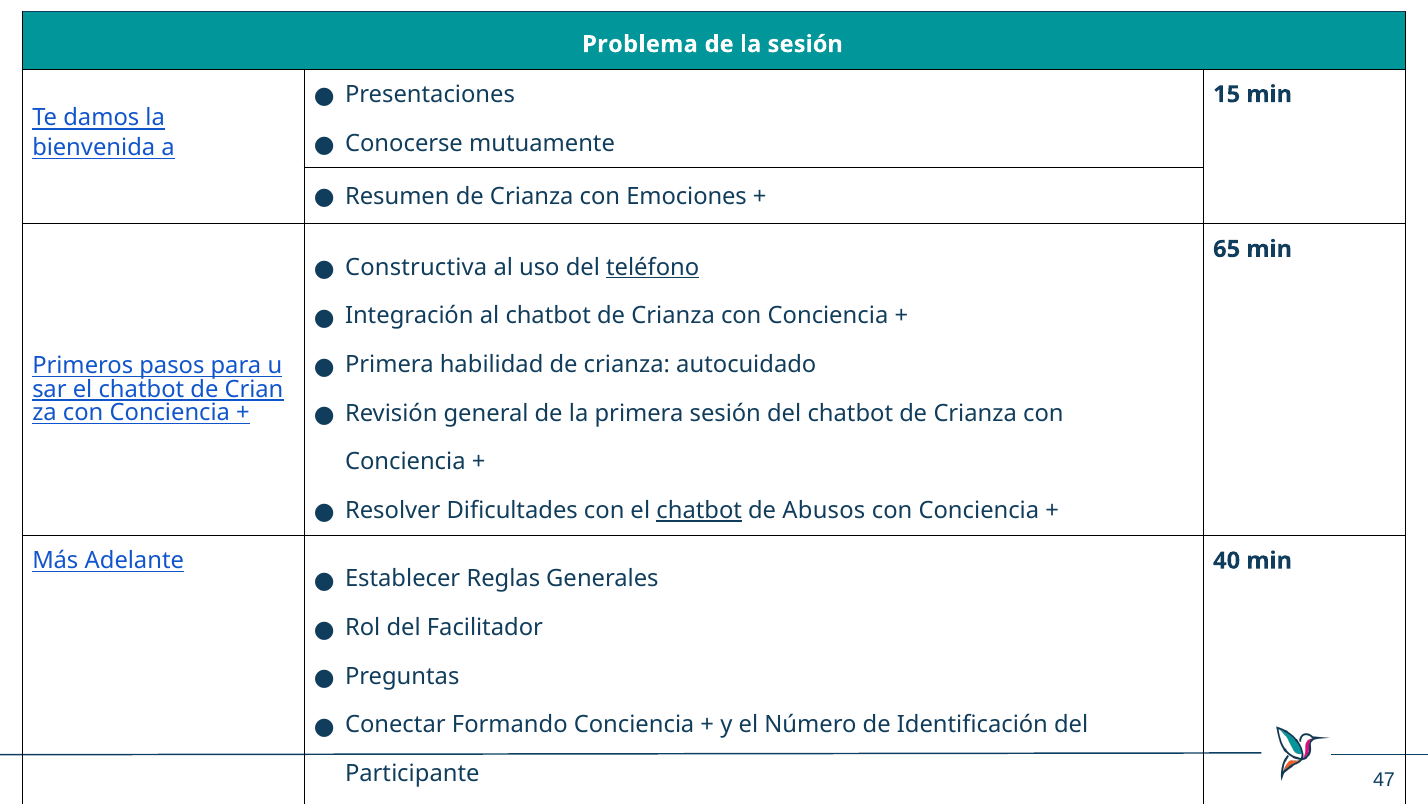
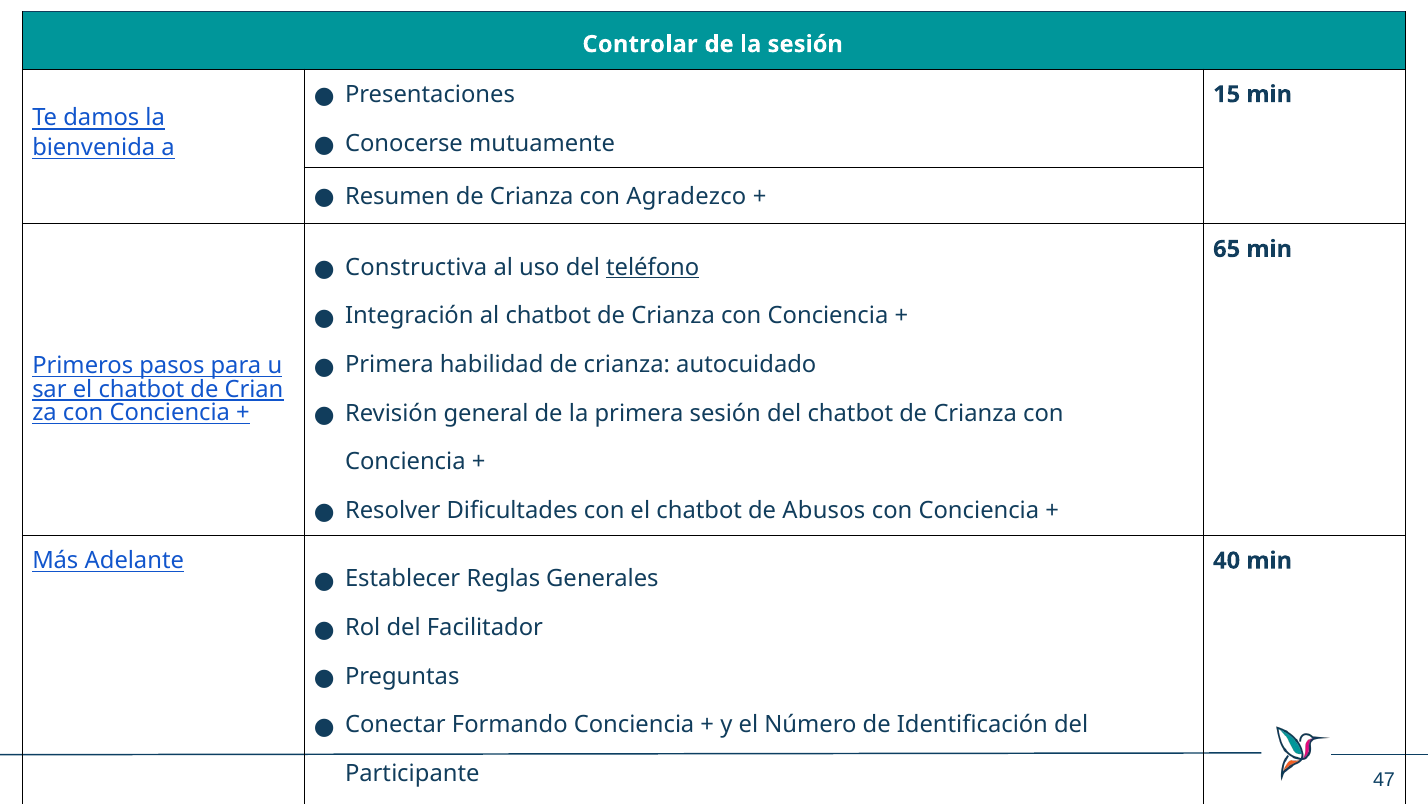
Problema: Problema -> Controlar (640, 44)
Emociones: Emociones -> Agradezco (686, 197)
chatbot underline: present -> none (699, 510)
